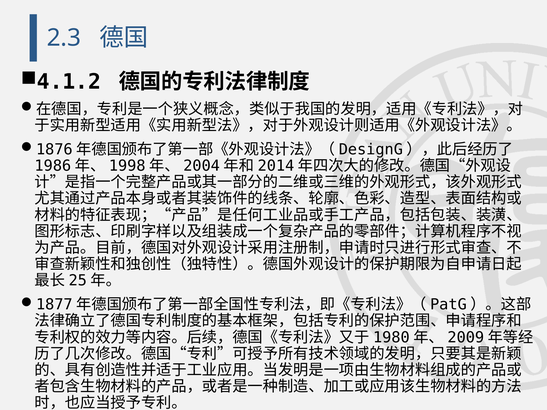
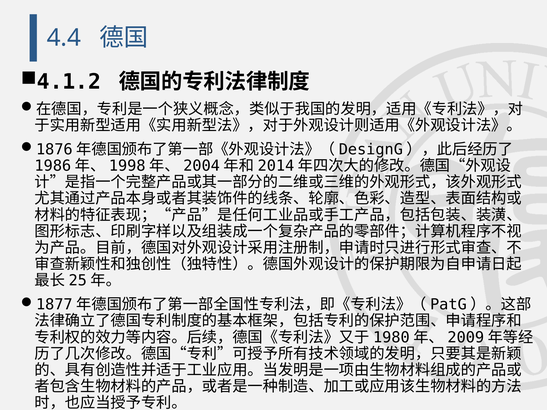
2.3: 2.3 -> 4.4 (64, 38)
